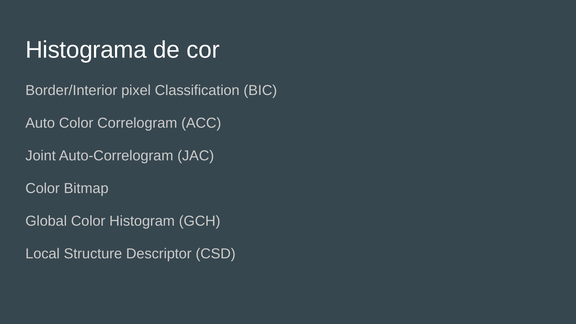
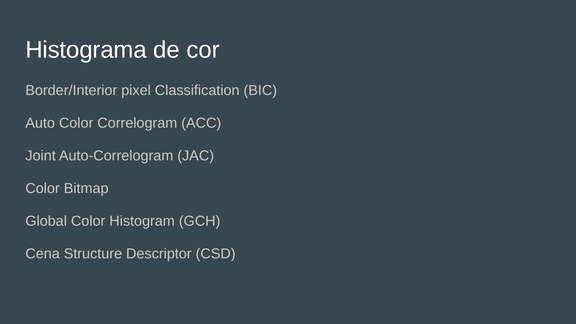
Local: Local -> Cena (43, 254)
